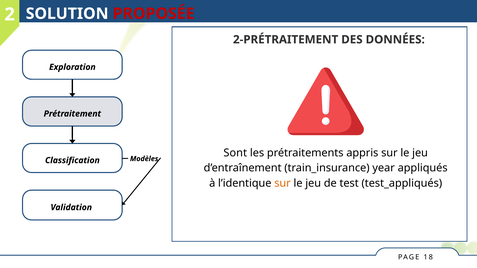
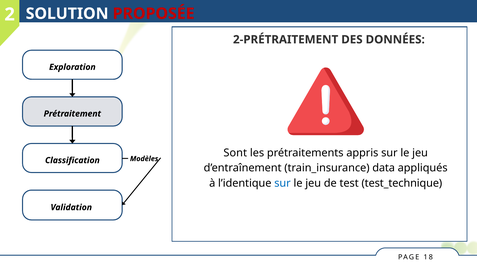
year: year -> data (384, 168)
sur colour: orange -> blue (283, 183)
test_appliqués: test_appliqués -> test_technique (402, 183)
